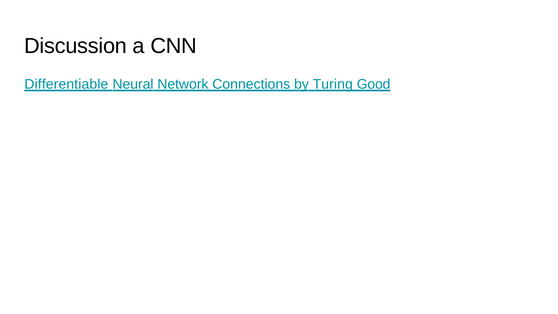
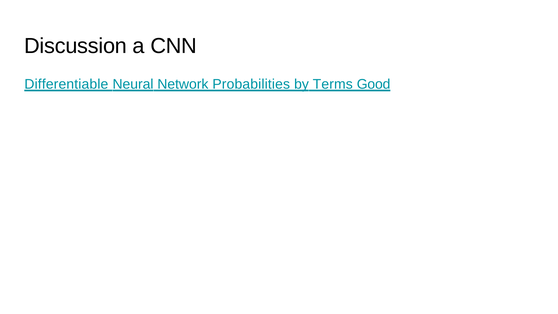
Connections: Connections -> Probabilities (251, 84)
Turing: Turing -> Terms (333, 84)
